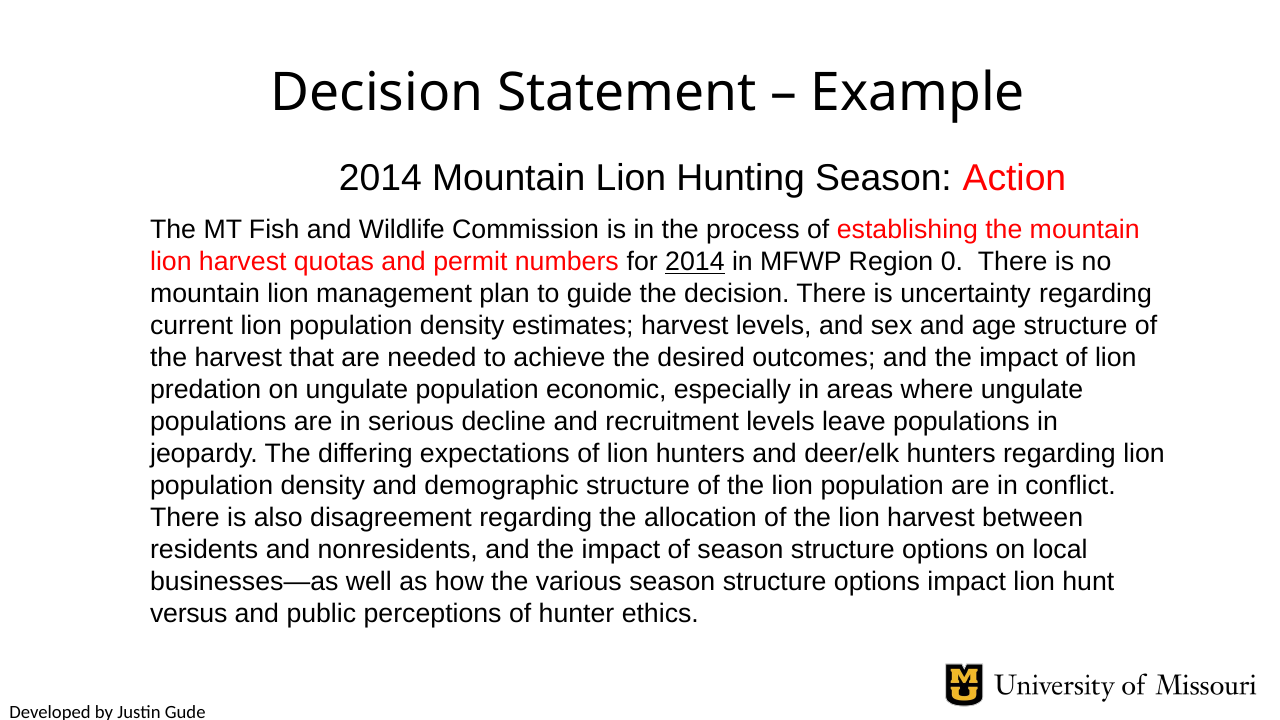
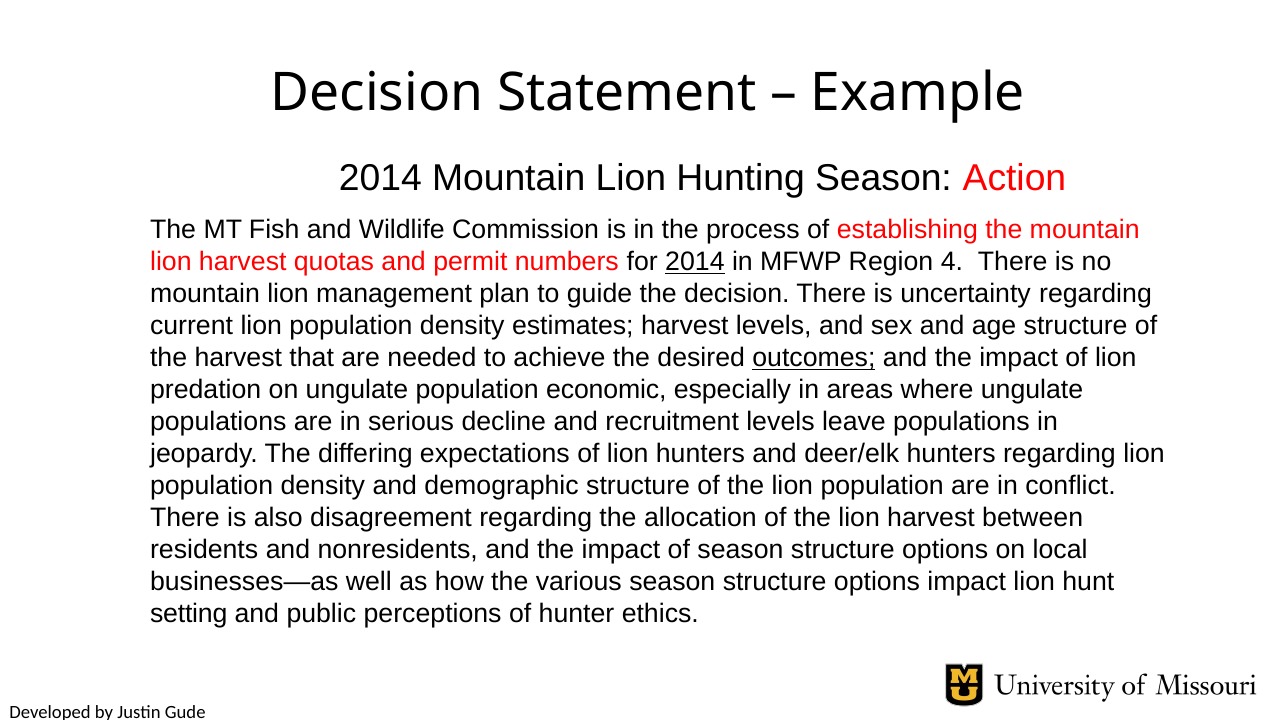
0: 0 -> 4 (952, 262)
outcomes underline: none -> present (814, 358)
versus: versus -> setting (189, 614)
